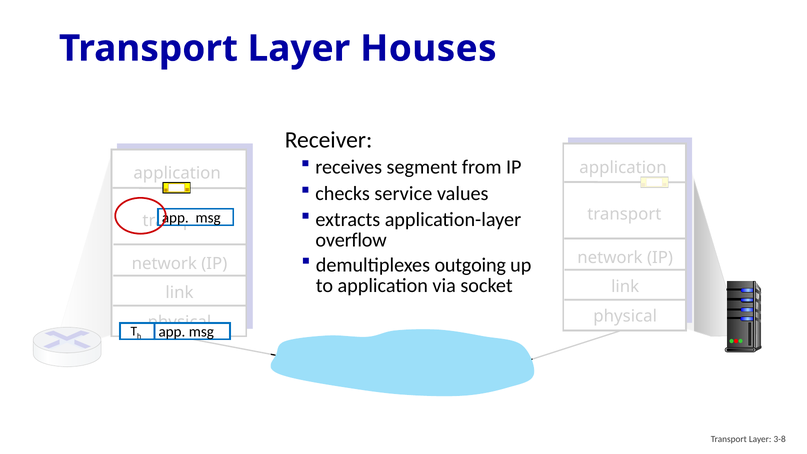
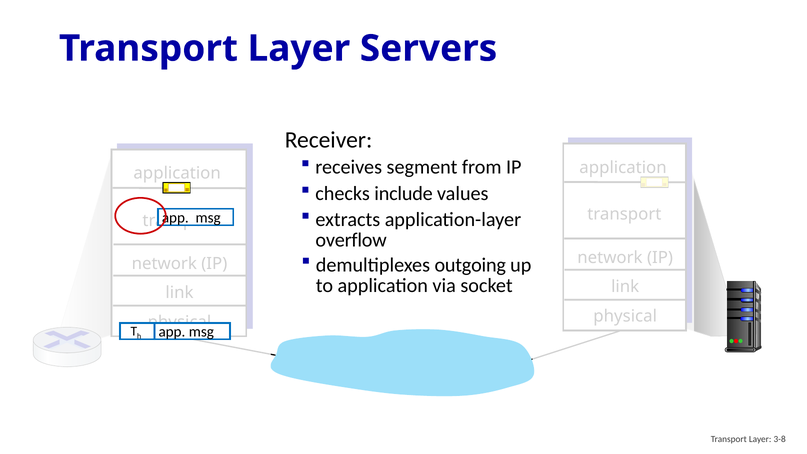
Houses: Houses -> Servers (429, 49)
service: service -> include (404, 194)
